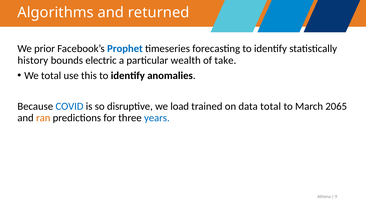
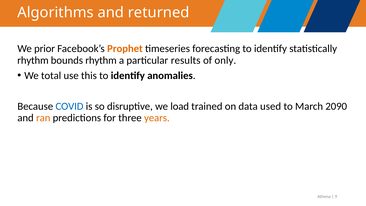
Prophet colour: blue -> orange (125, 49)
history: history -> rhythm (33, 60)
bounds electric: electric -> rhythm (101, 60)
wealth: wealth -> results (186, 60)
take: take -> only (225, 60)
data total: total -> used (271, 106)
2065: 2065 -> 2090 (336, 106)
years colour: blue -> orange (157, 118)
